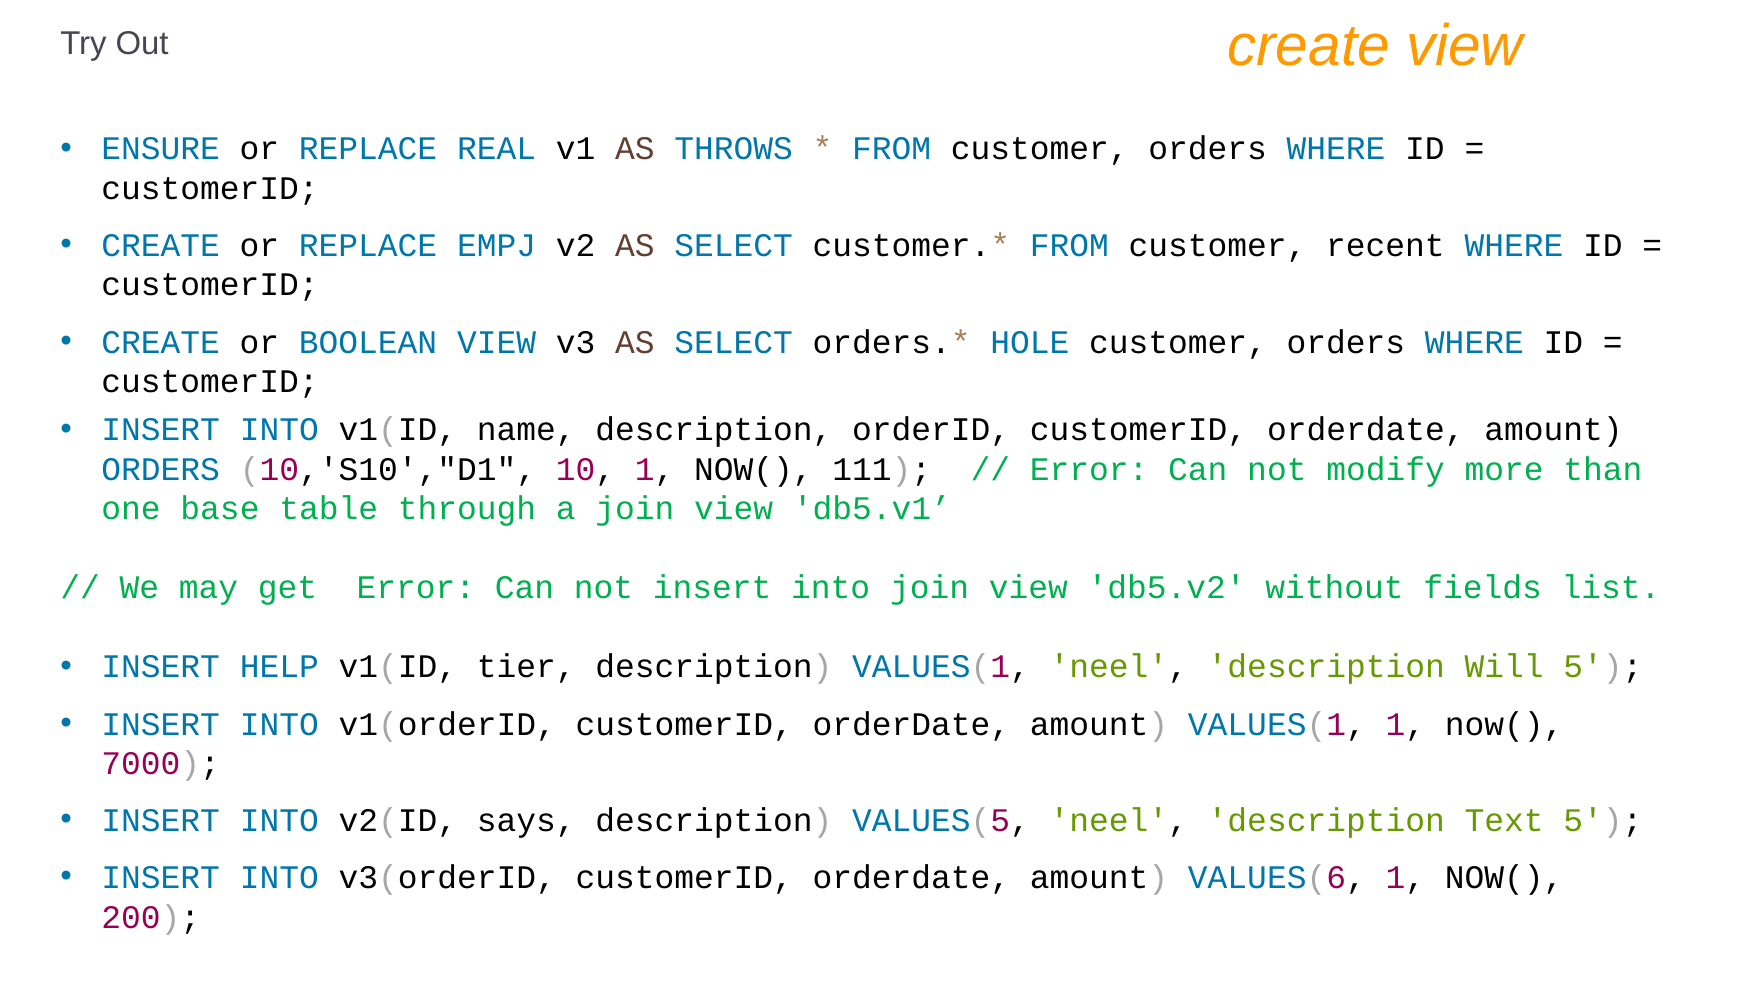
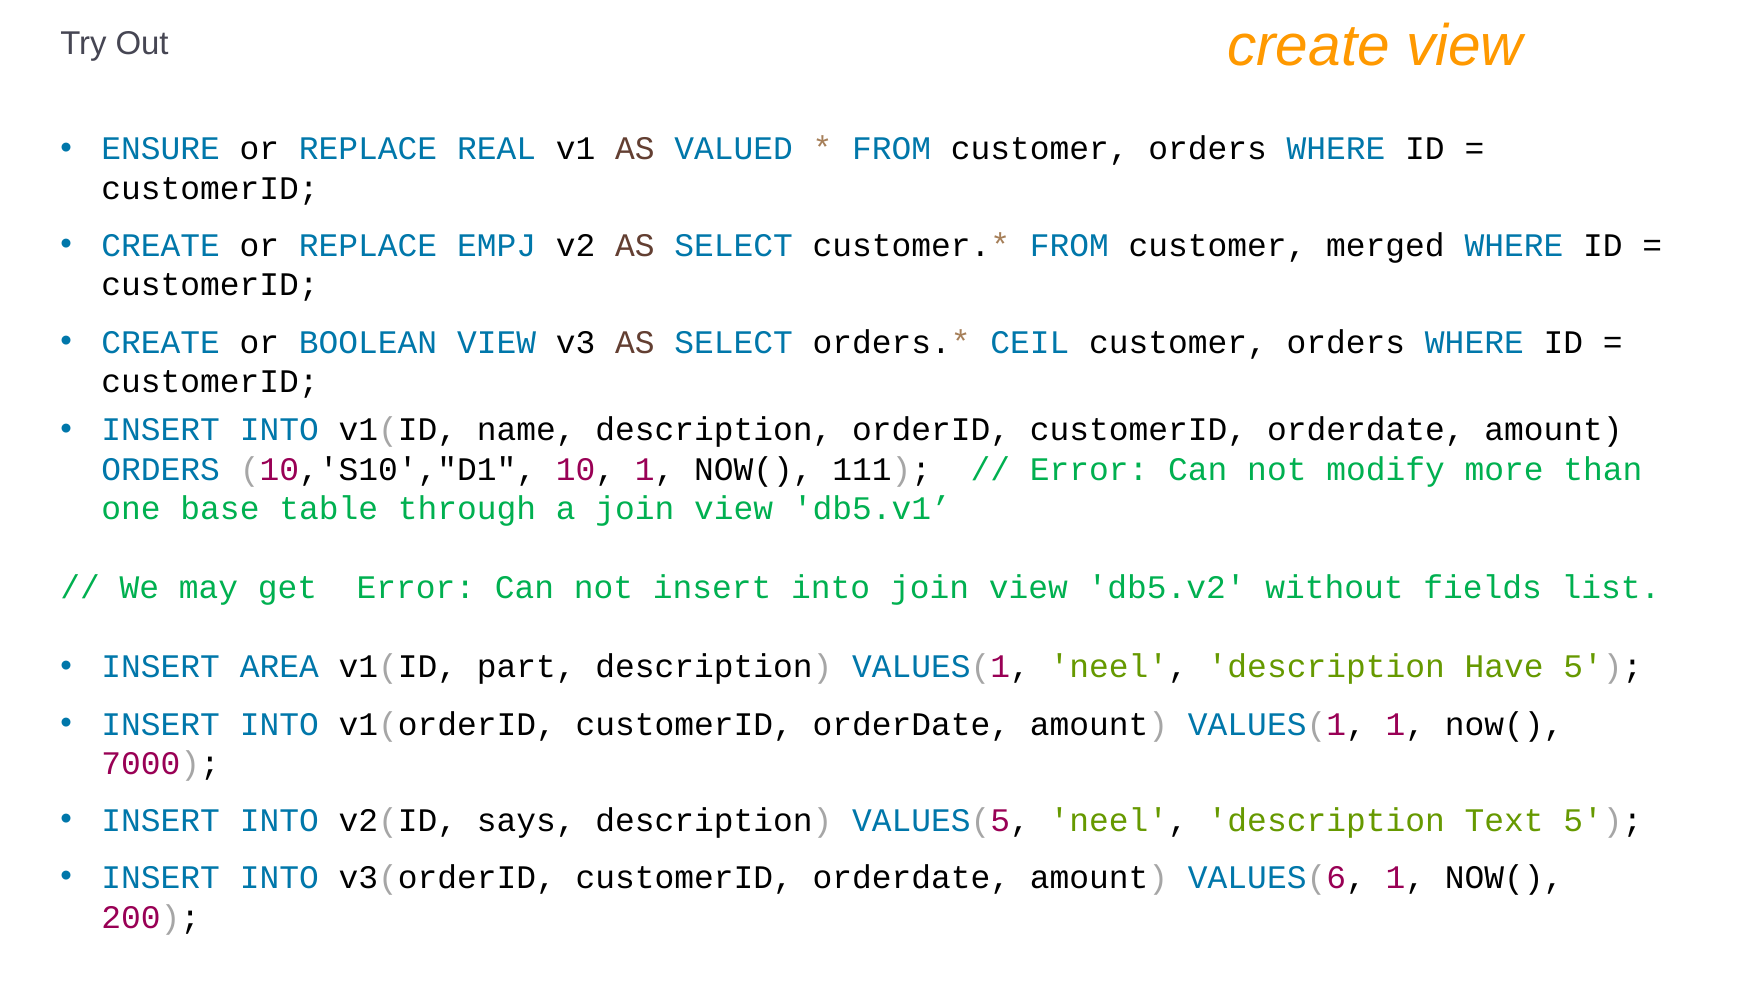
THROWS: THROWS -> VALUED (734, 149)
recent: recent -> merged (1385, 246)
HOLE: HOLE -> CEIL (1030, 342)
HELP: HELP -> AREA (279, 667)
tier: tier -> part (526, 667)
Will: Will -> Have (1504, 667)
